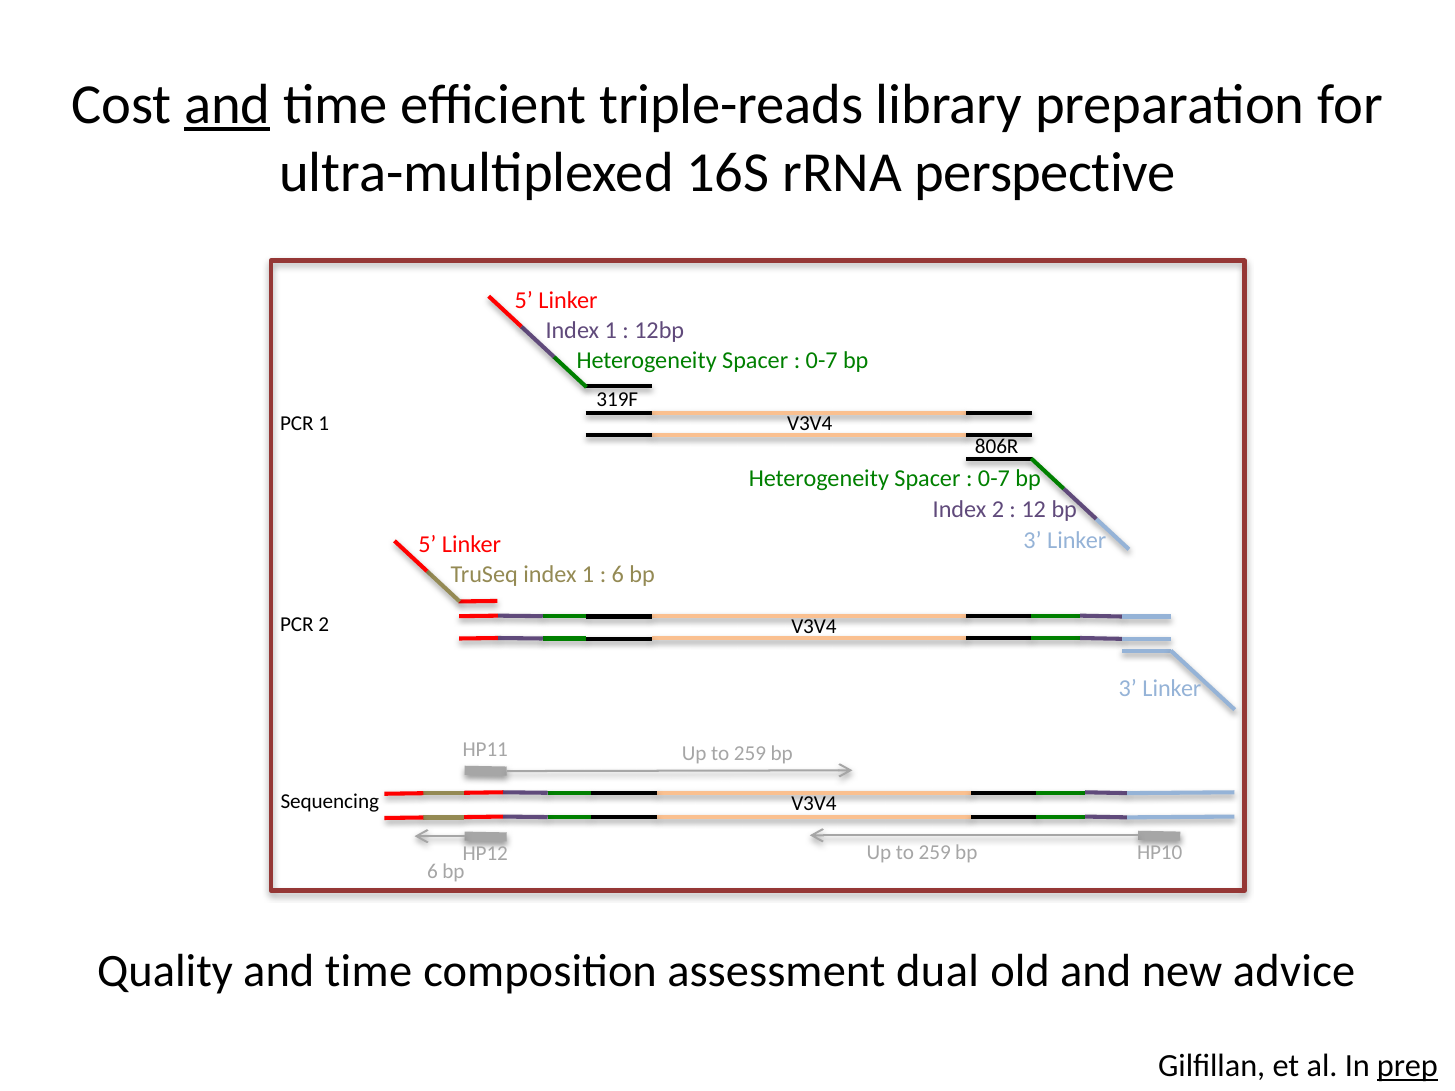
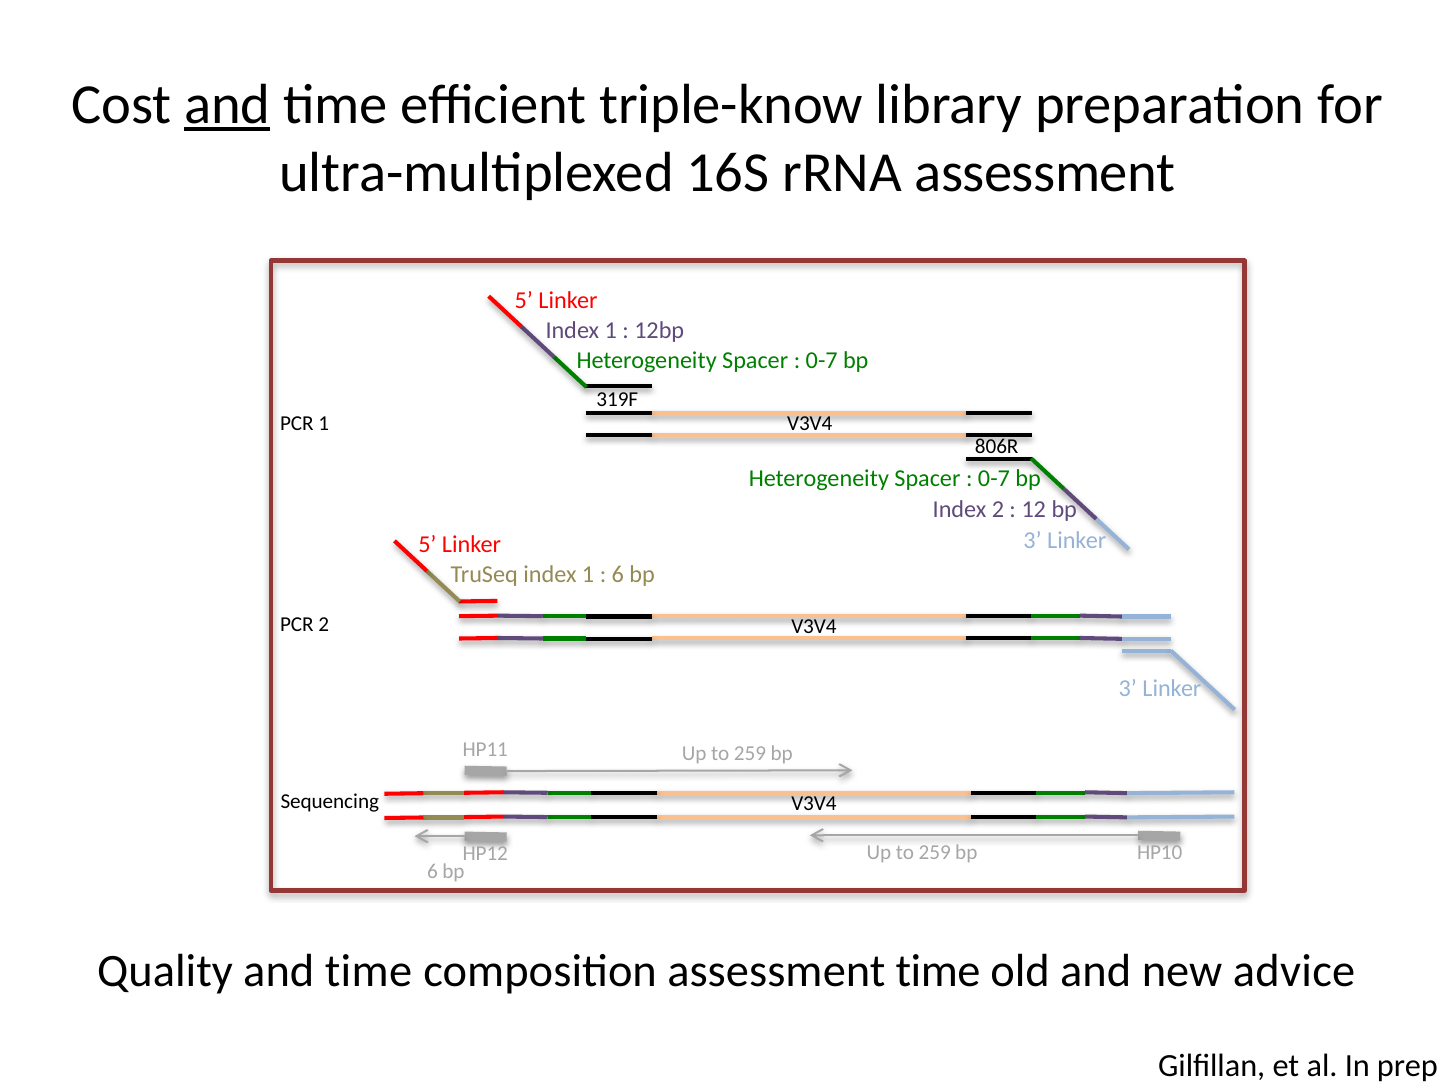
triple-reads: triple-reads -> triple-know (731, 105)
rRNA perspective: perspective -> assessment (1045, 173)
assessment dual: dual -> time (938, 971)
prep underline: present -> none (1407, 1066)
